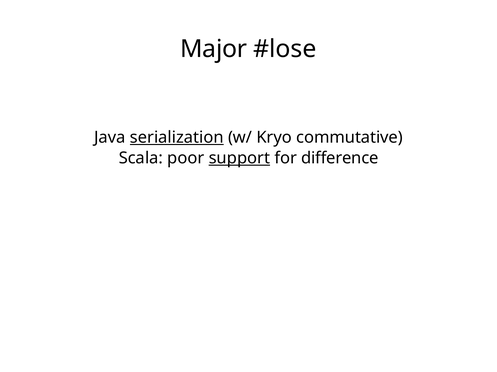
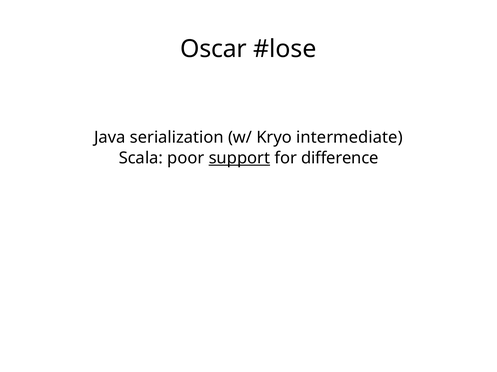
Major: Major -> Oscar (214, 49)
serialization underline: present -> none (177, 138)
commutative: commutative -> intermediate (349, 138)
